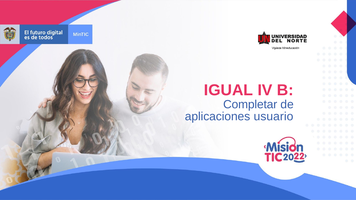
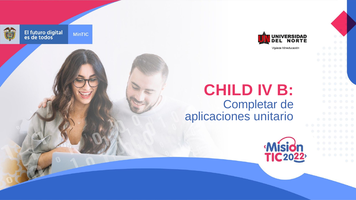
IGUAL: IGUAL -> CHILD (228, 90)
usuario: usuario -> unitario (274, 117)
